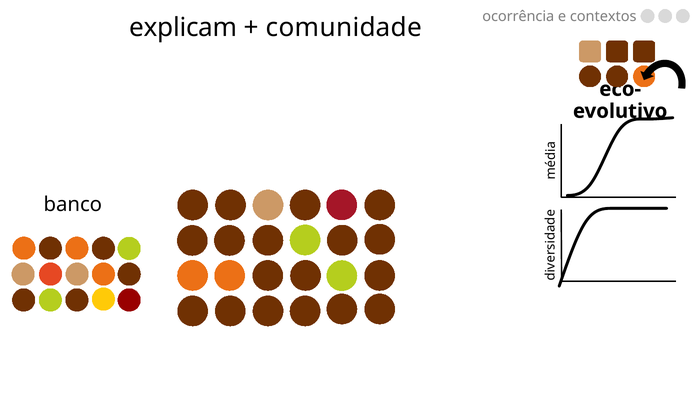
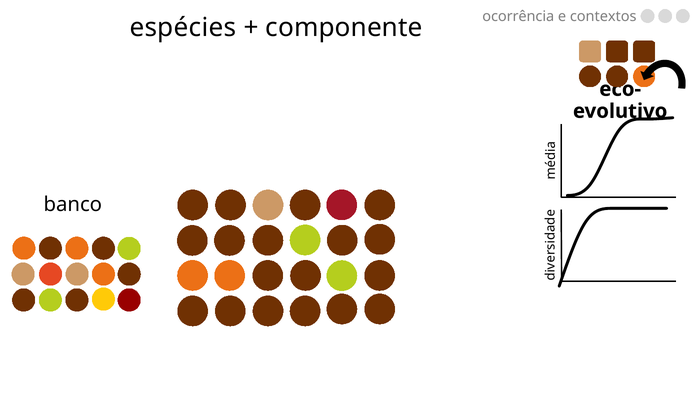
explicam: explicam -> espécies (183, 28)
comunidade: comunidade -> componente (344, 28)
